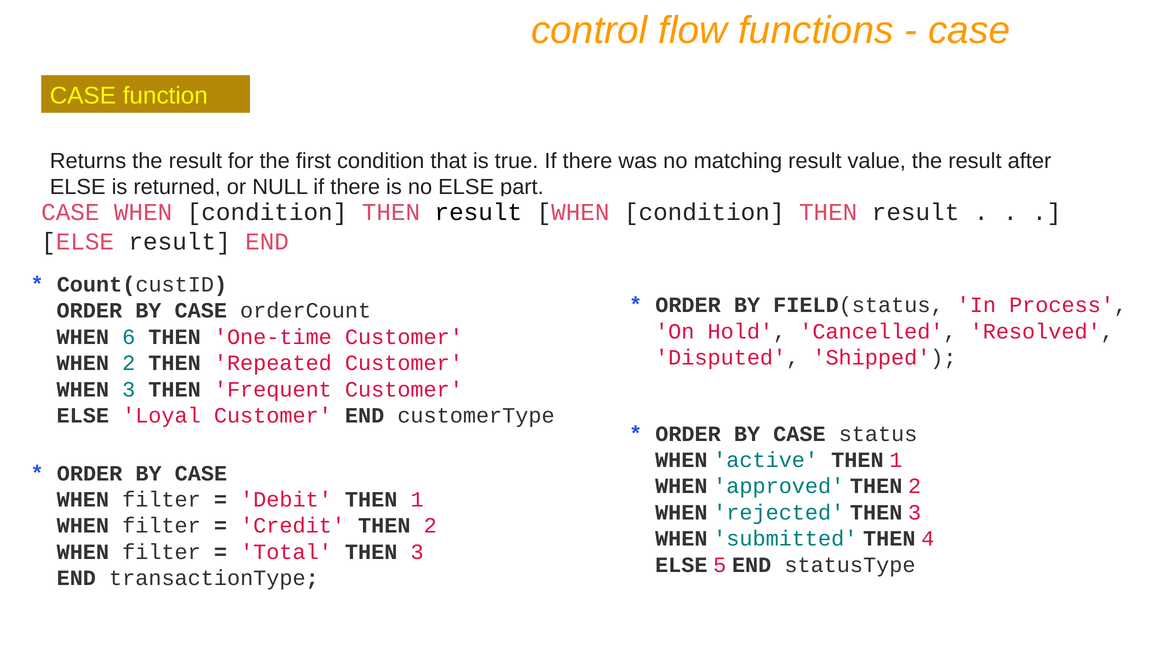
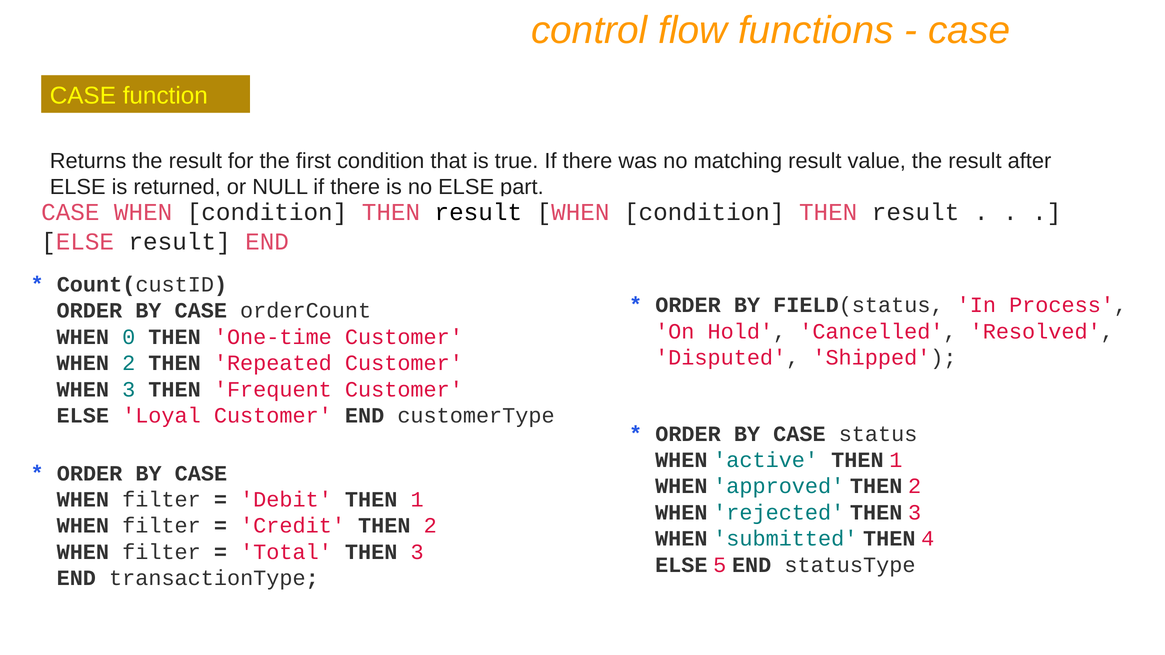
6: 6 -> 0 (129, 337)
